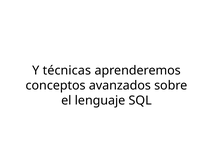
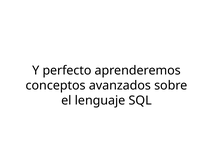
técnicas: técnicas -> perfecto (67, 70)
